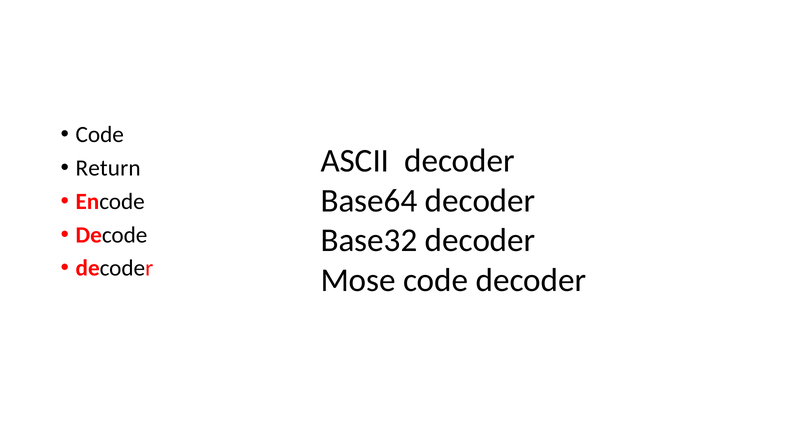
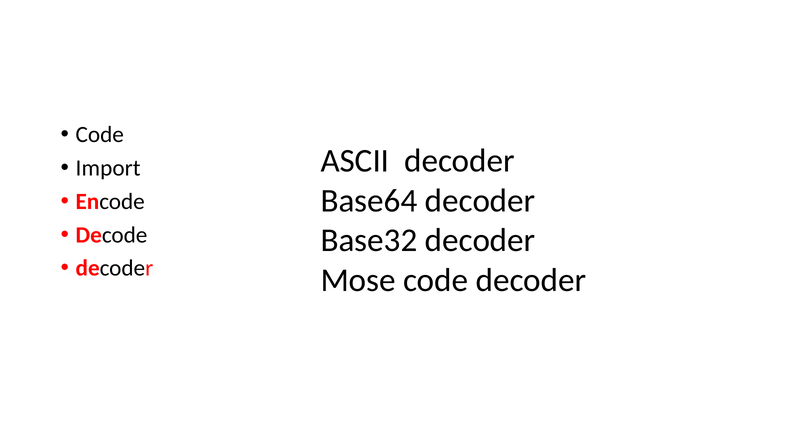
Return: Return -> Import (108, 168)
